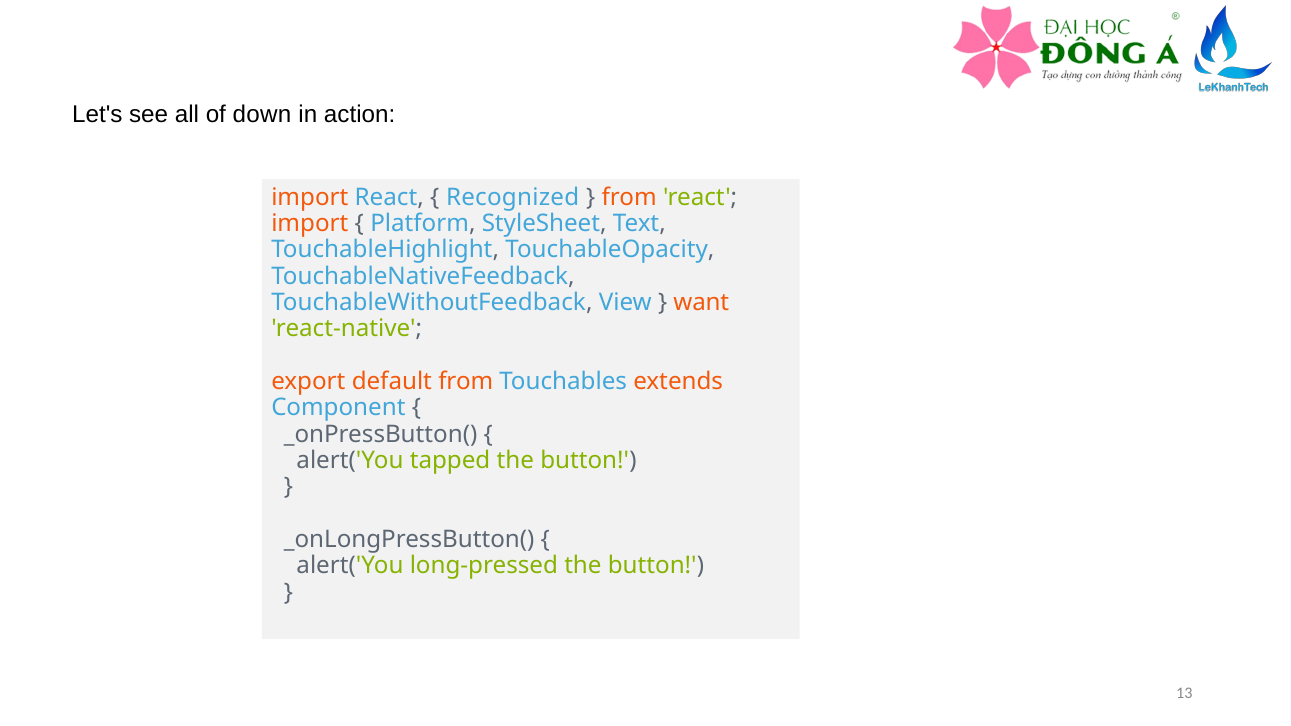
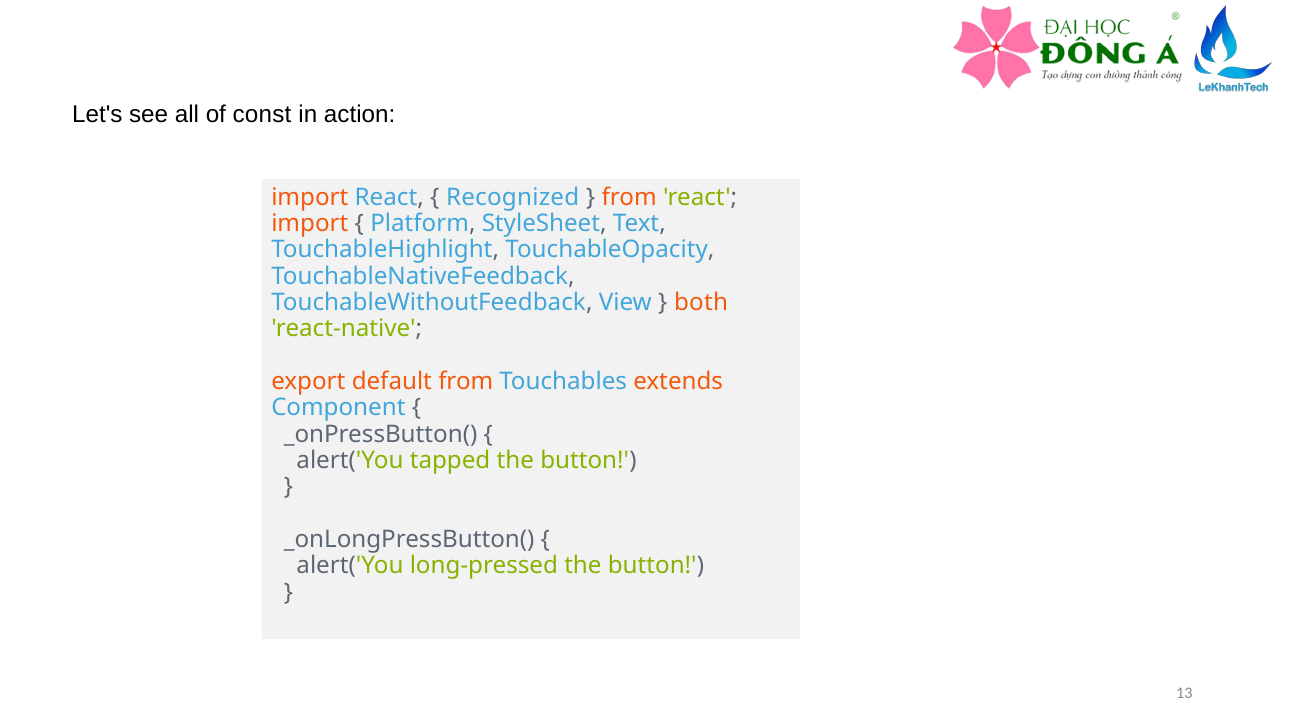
down: down -> const (262, 114)
want: want -> both (701, 303)
